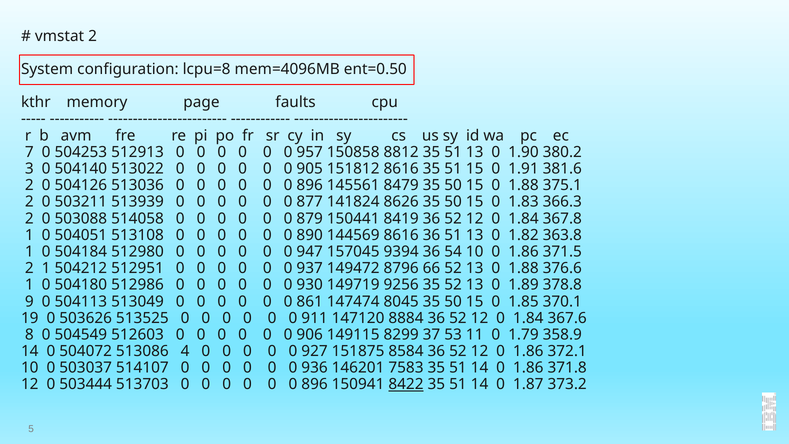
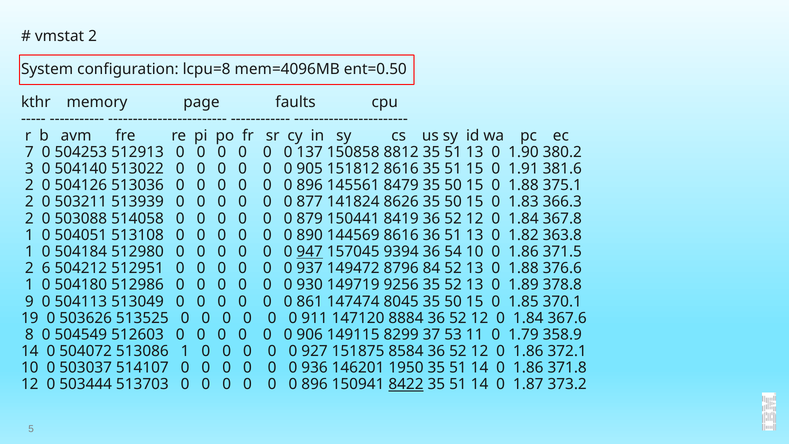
957: 957 -> 137 (310, 152)
947 underline: none -> present (310, 252)
2 1: 1 -> 6 (46, 268)
66: 66 -> 84 (431, 268)
513086 4: 4 -> 1 (185, 351)
7583: 7583 -> 1950 (406, 368)
